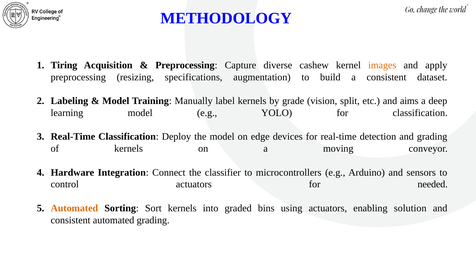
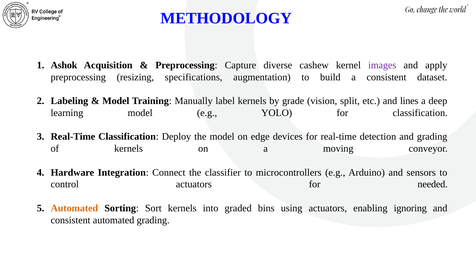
Tiring: Tiring -> Ashok (64, 65)
images colour: orange -> purple (382, 65)
aims: aims -> lines (409, 101)
solution: solution -> ignoring (410, 208)
